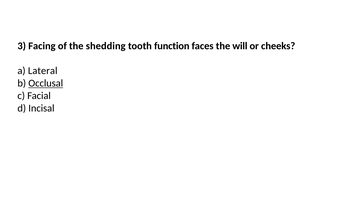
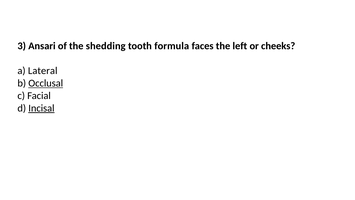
Facing: Facing -> Ansari (42, 46)
function: function -> formula (172, 46)
will: will -> left (240, 46)
Incisal underline: none -> present (41, 108)
